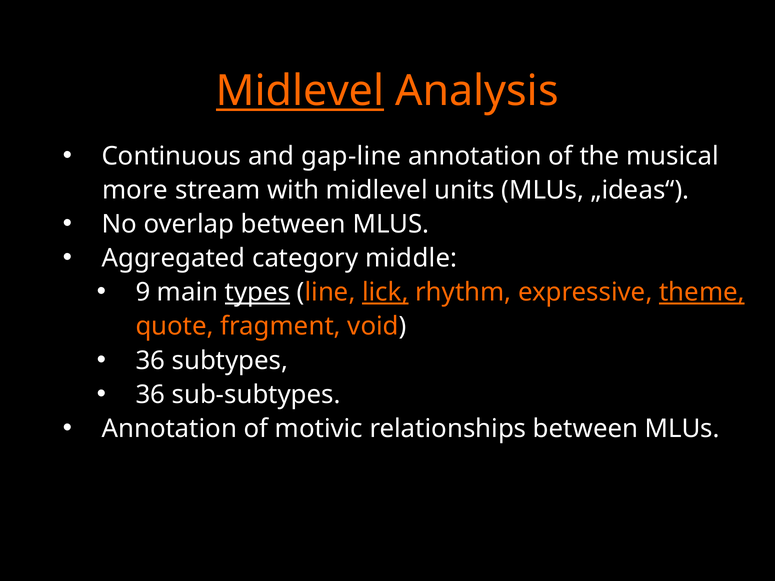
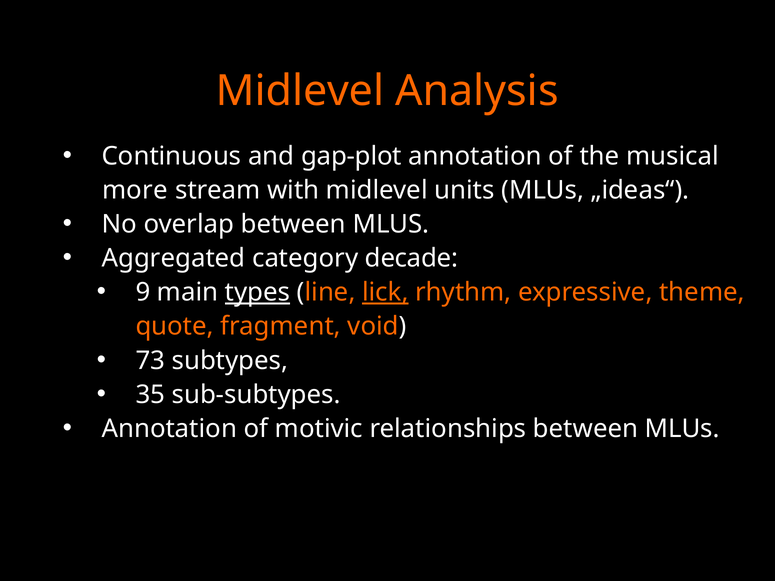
Midlevel underline: present -> none (300, 91)
gap-line: gap-line -> gap-plot (351, 156)
middle: middle -> decade (411, 258)
theme underline: present -> none (702, 293)
36: 36 -> 73 (150, 361)
36: 36 -> 35 (150, 395)
